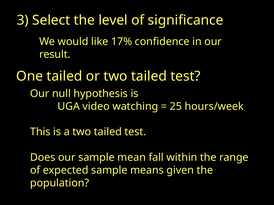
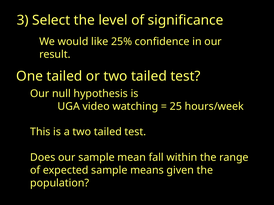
17%: 17% -> 25% (122, 42)
